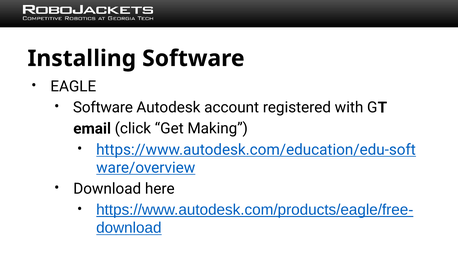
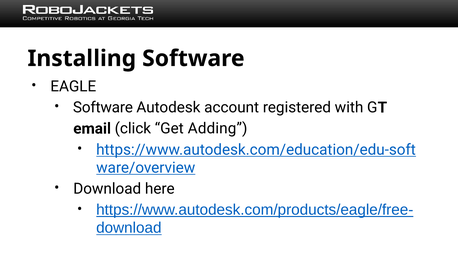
Making: Making -> Adding (218, 128)
